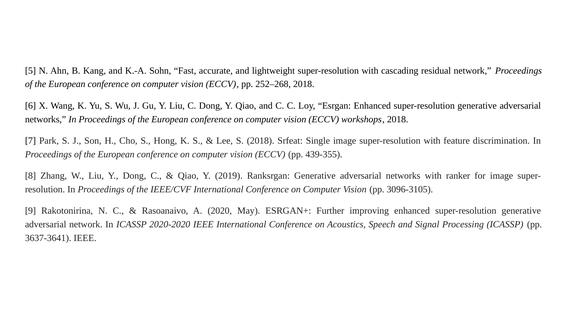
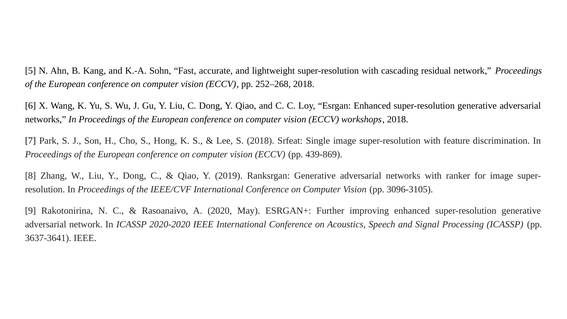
439-355: 439-355 -> 439-869 (324, 154)
